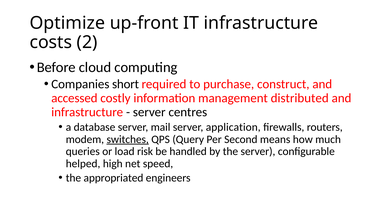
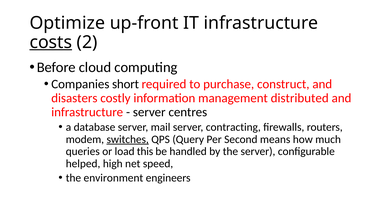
costs underline: none -> present (51, 42)
accessed: accessed -> disasters (74, 98)
application: application -> contracting (233, 127)
risk: risk -> this (145, 151)
appropriated: appropriated -> environment (113, 178)
